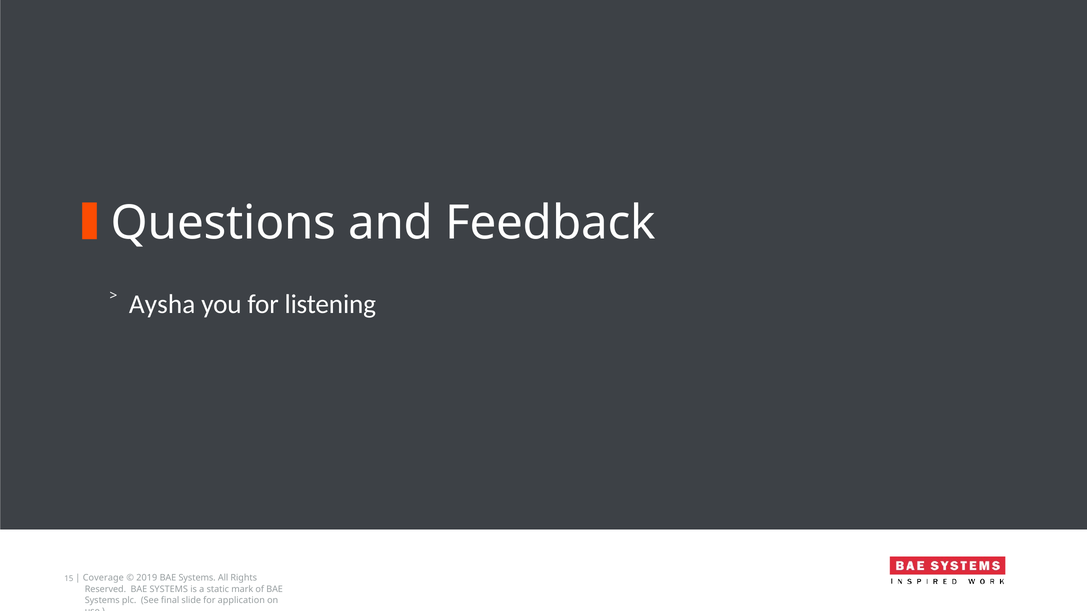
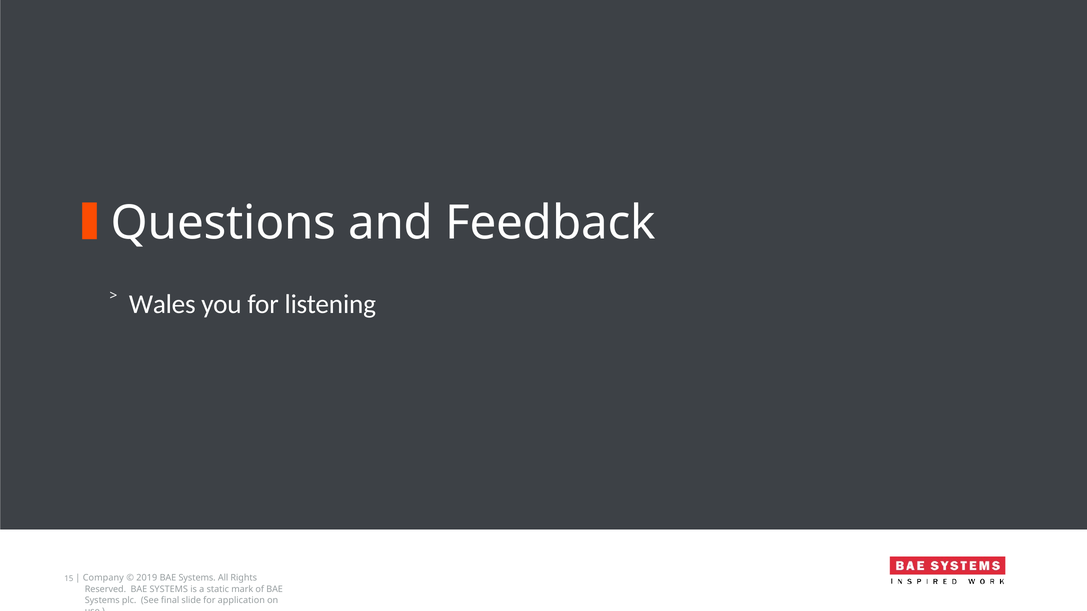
Aysha: Aysha -> Wales (162, 304)
Coverage: Coverage -> Company (103, 578)
